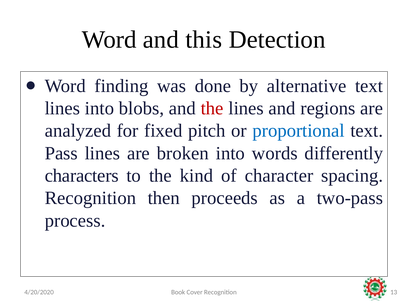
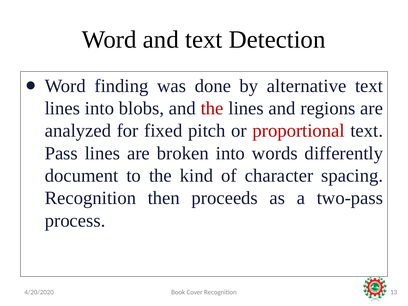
and this: this -> text (204, 39)
proportional colour: blue -> red (299, 131)
characters: characters -> document (82, 176)
